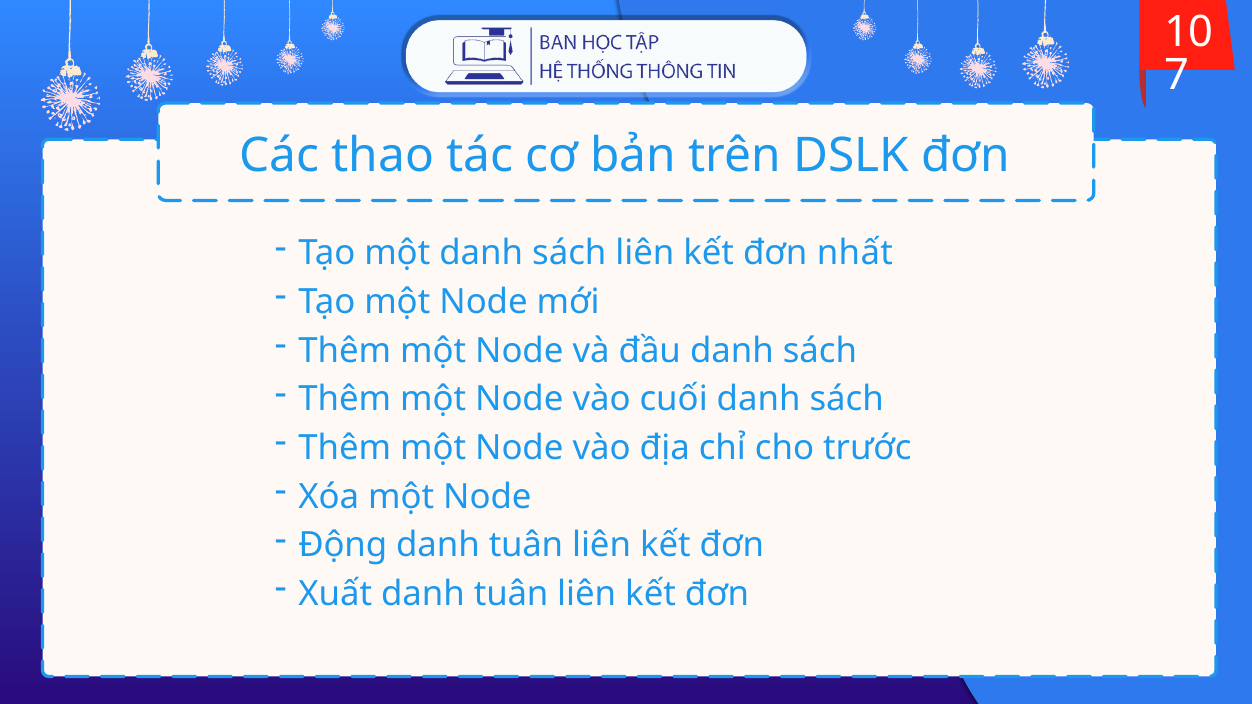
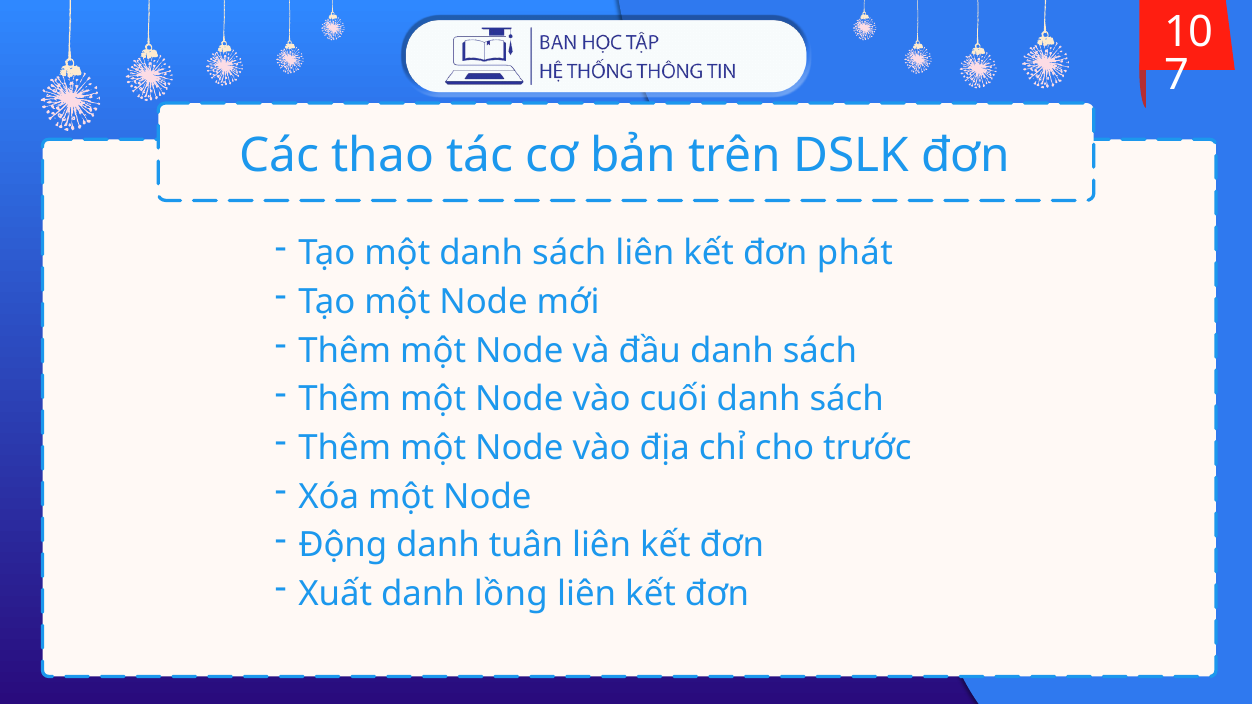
nhất: nhất -> phát (855, 253)
Xuất danh tuân: tuân -> lồng (511, 594)
